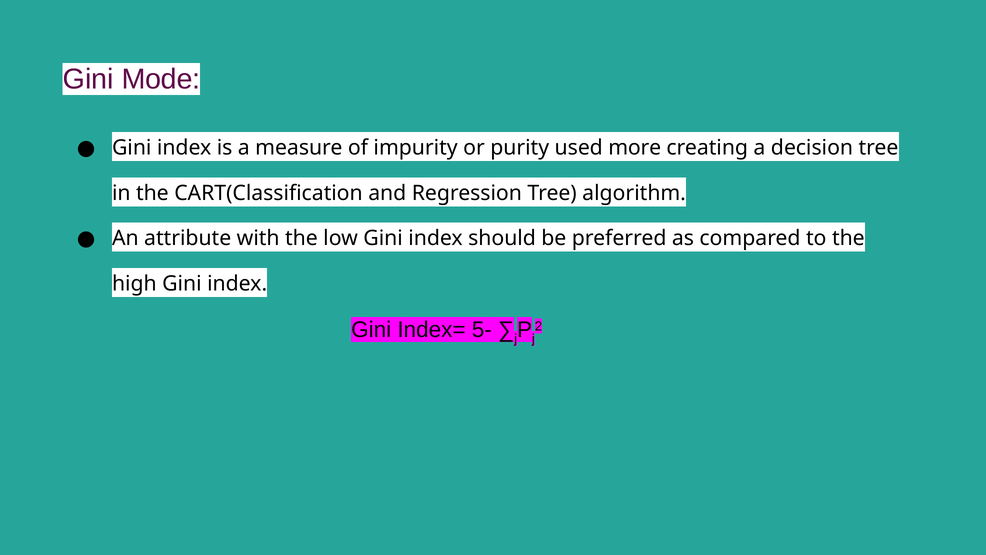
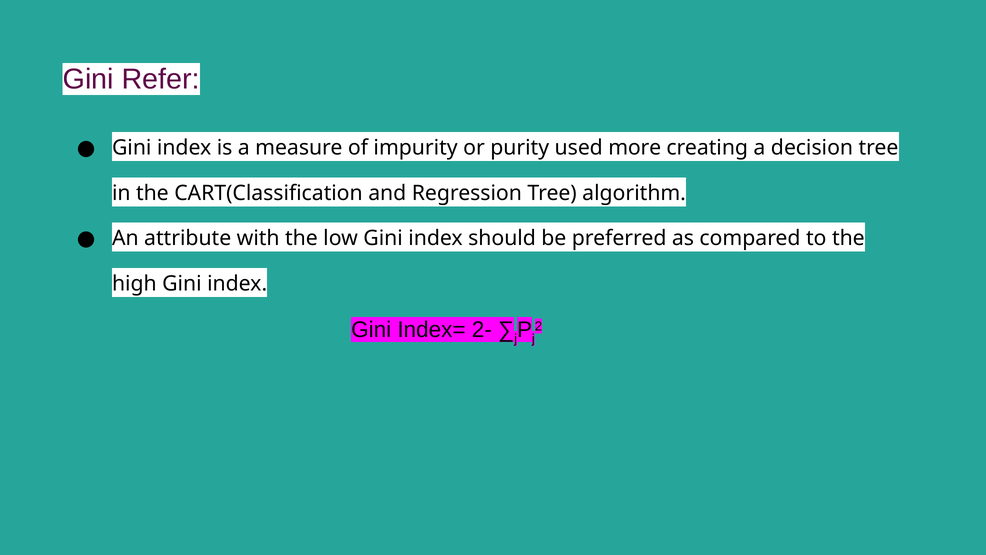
Mode: Mode -> Refer (161, 79)
5-: 5- -> 2- (482, 330)
